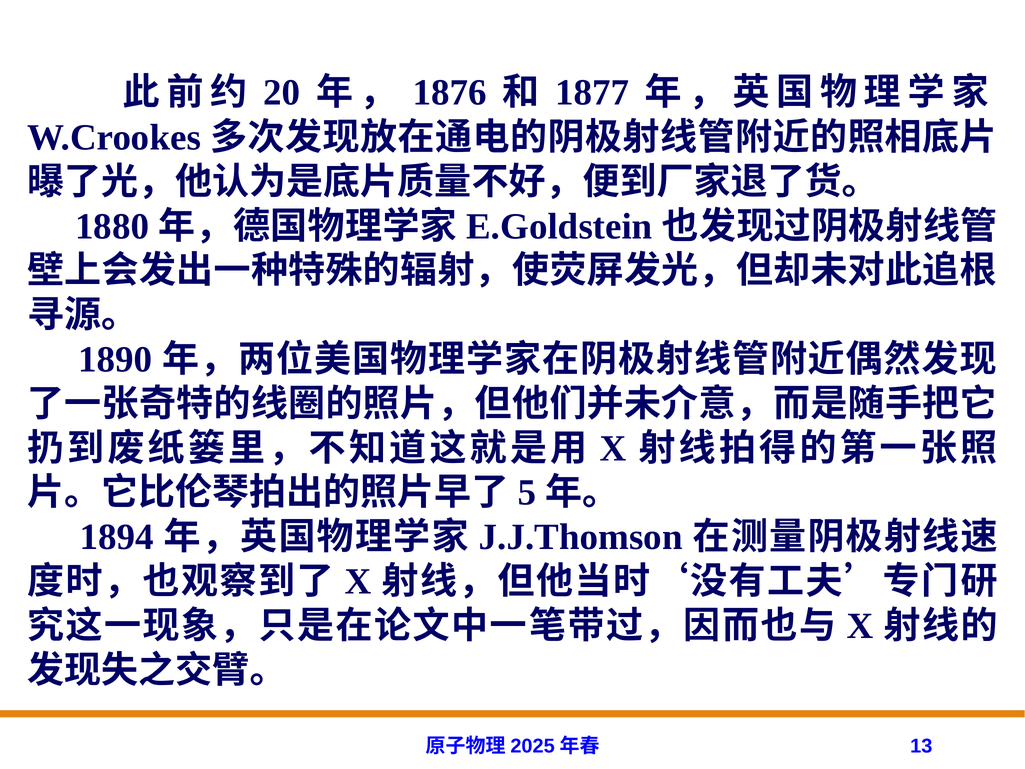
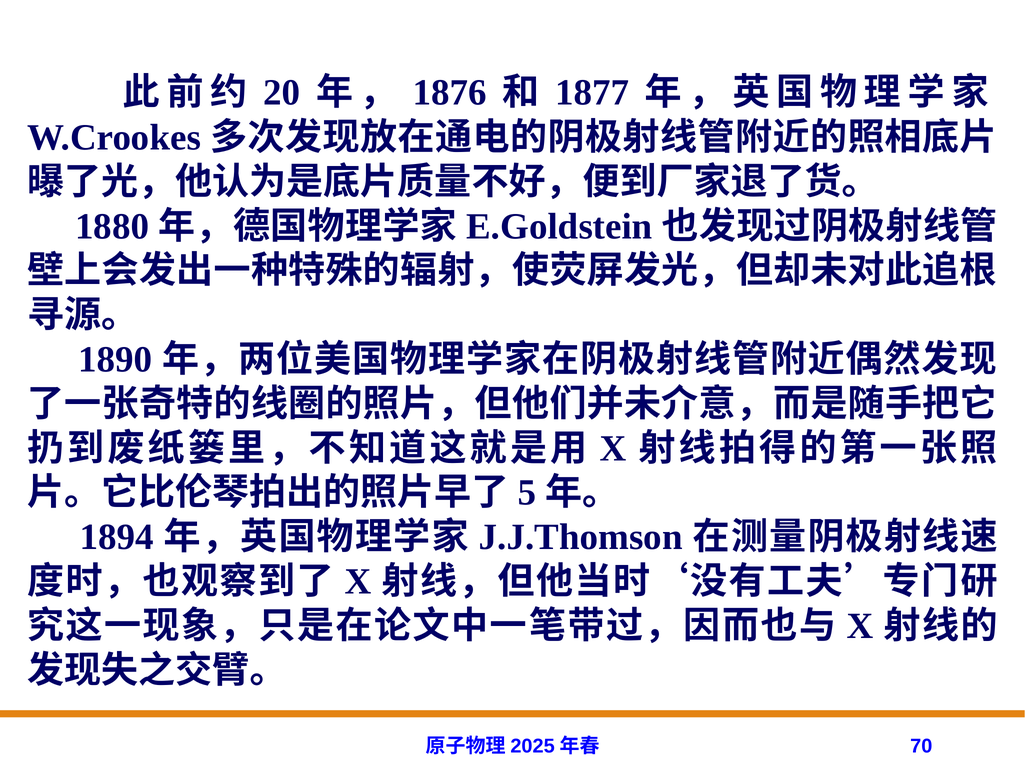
13: 13 -> 70 (921, 746)
